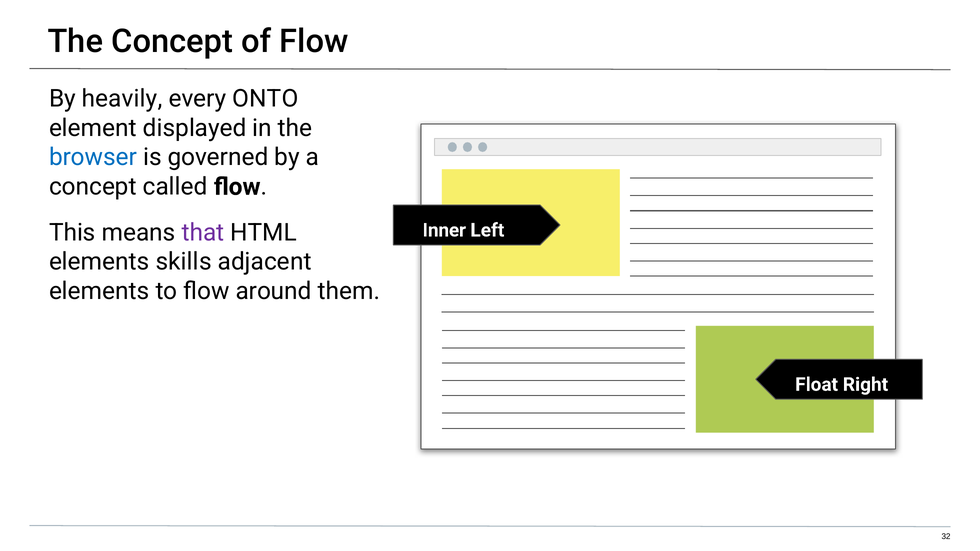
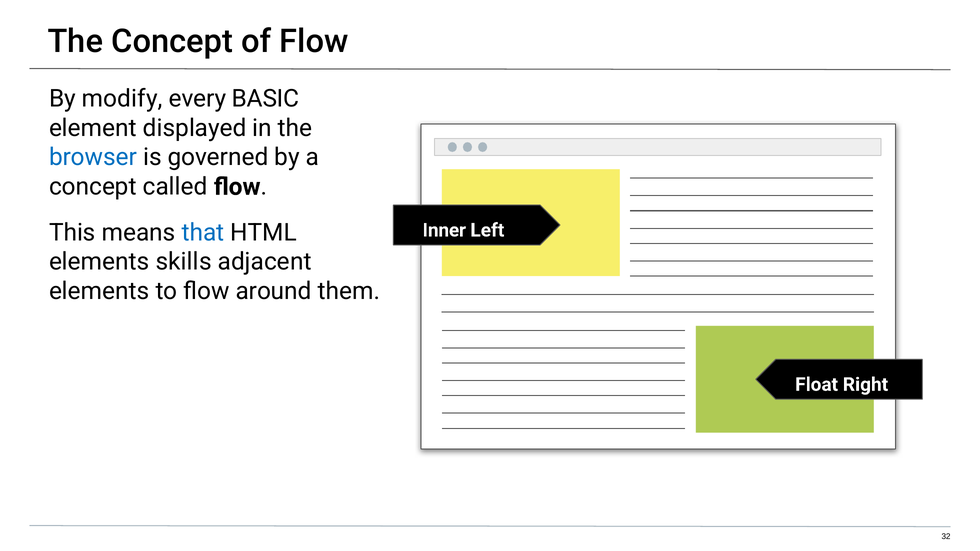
heavily: heavily -> modify (122, 99)
ONTO: ONTO -> BASIC (266, 99)
that colour: purple -> blue (203, 233)
